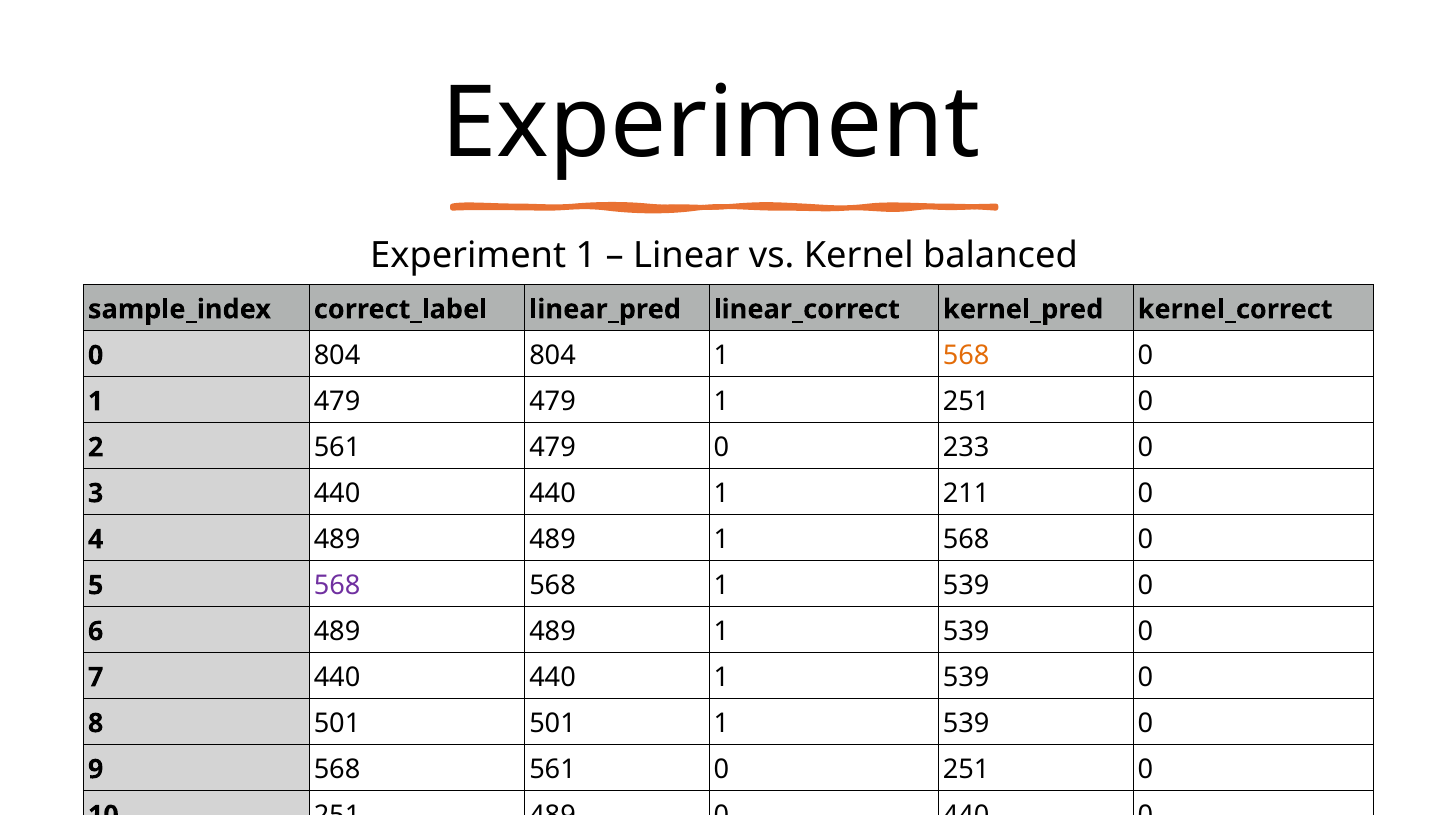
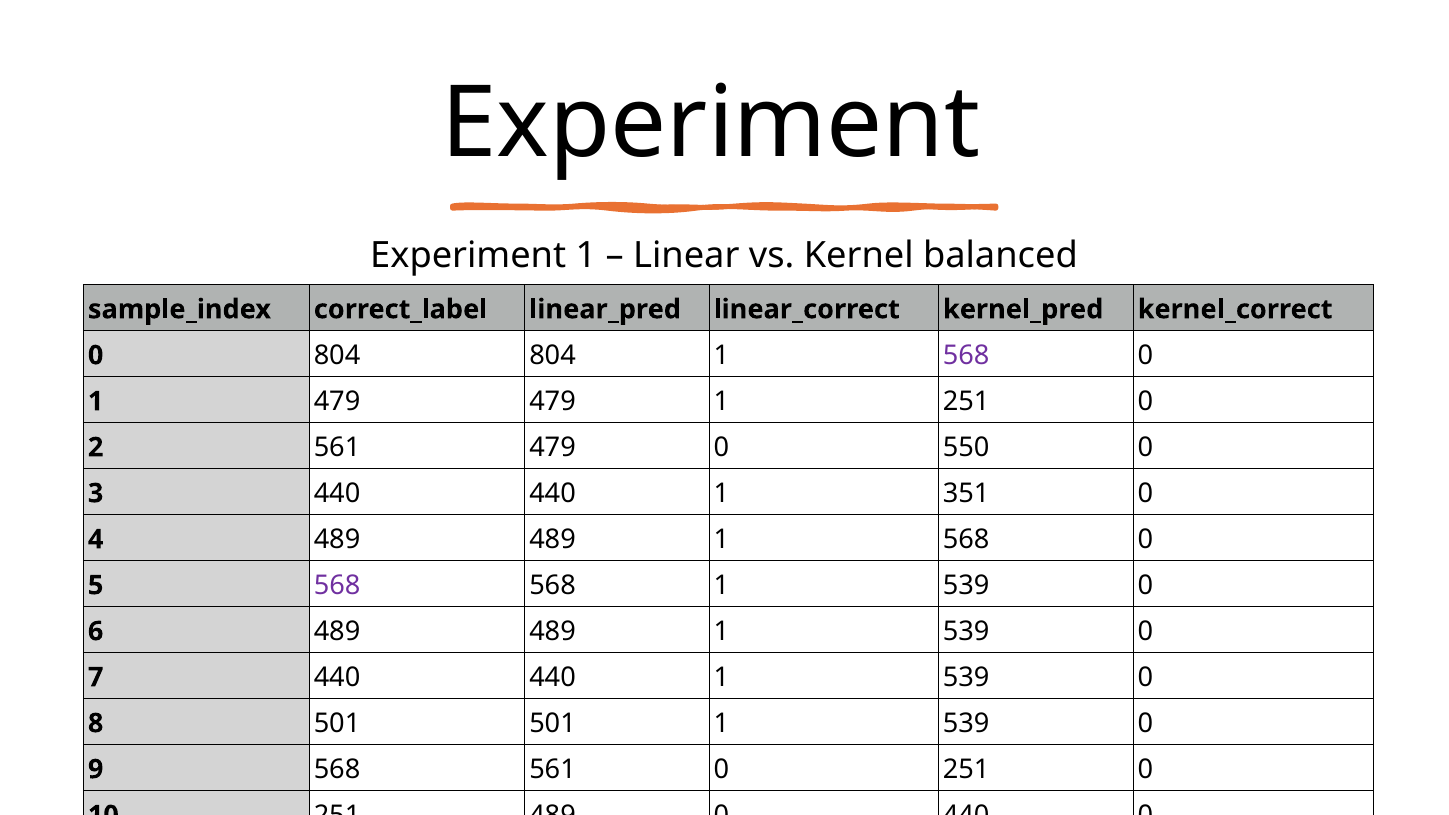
568 colour: orange -> purple (966, 355)
233: 233 -> 550 (966, 447)
211: 211 -> 351 (966, 493)
